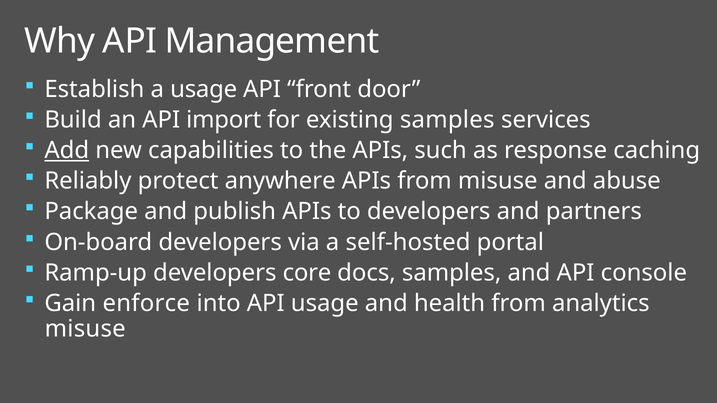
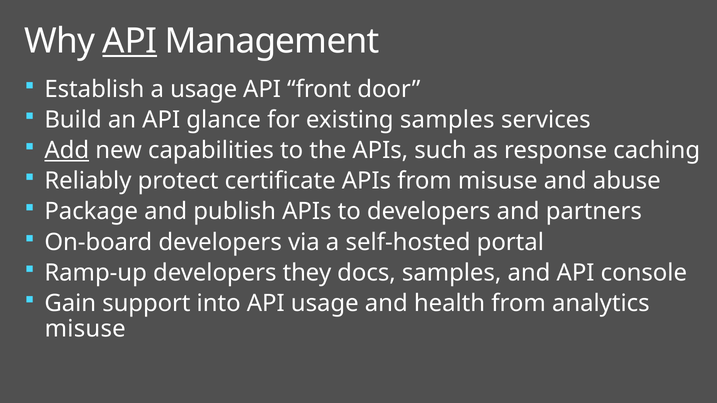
API underline: none -> present (130, 41)
import: import -> glance (224, 120)
anywhere: anywhere -> certificate (280, 181)
core: core -> they (307, 273)
enforce: enforce -> support (146, 303)
